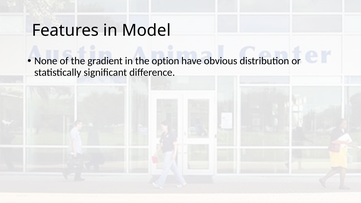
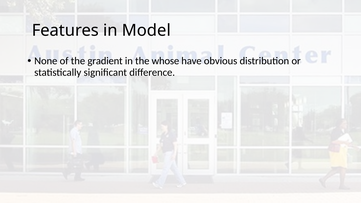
option: option -> whose (165, 61)
